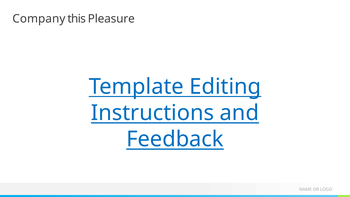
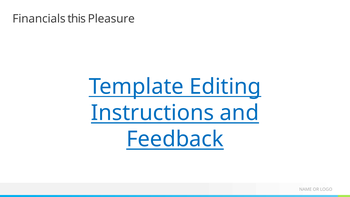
Company: Company -> Financials (39, 19)
